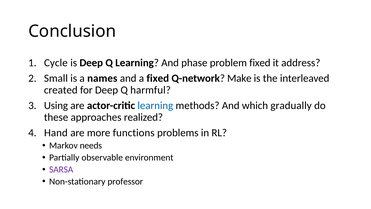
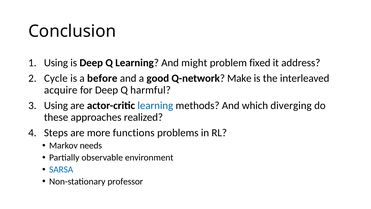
Cycle: Cycle -> Using (56, 63)
phase: phase -> might (194, 63)
Small: Small -> Cycle (56, 78)
names: names -> before (102, 78)
a fixed: fixed -> good (158, 78)
created: created -> acquire (61, 90)
gradually: gradually -> diverging (291, 105)
Hand: Hand -> Steps (56, 133)
SARSA colour: purple -> blue (61, 169)
